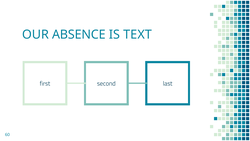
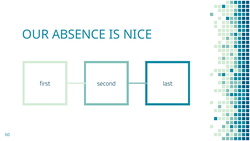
TEXT: TEXT -> NICE (138, 35)
